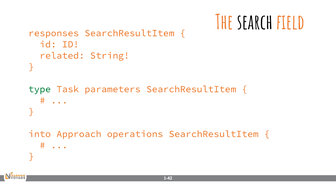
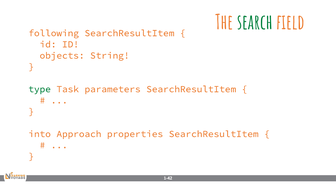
search colour: black -> green (255, 23)
responses: responses -> following (54, 33)
related: related -> objects (62, 56)
operations: operations -> properties (135, 134)
